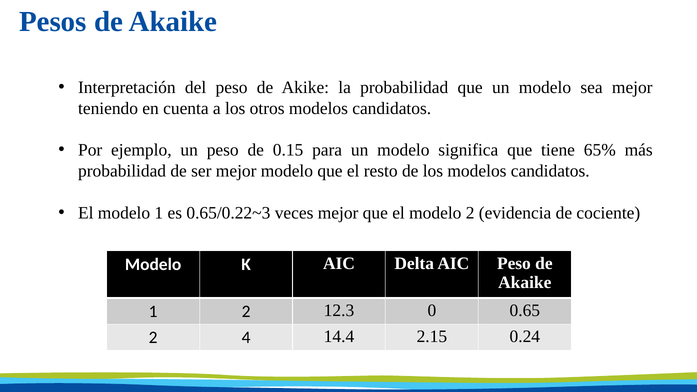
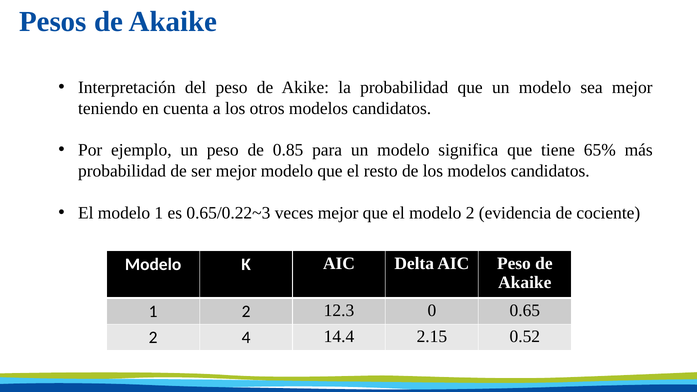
0.15: 0.15 -> 0.85 (288, 150)
0.24: 0.24 -> 0.52 (525, 337)
